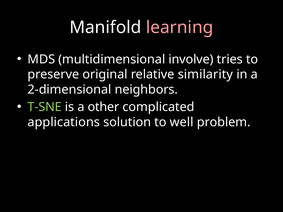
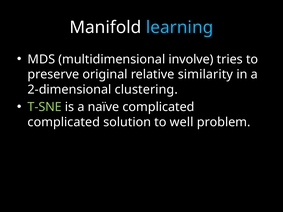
learning colour: pink -> light blue (180, 27)
neighbors: neighbors -> clustering (146, 90)
other: other -> naïve (103, 107)
applications: applications -> complicated (64, 122)
